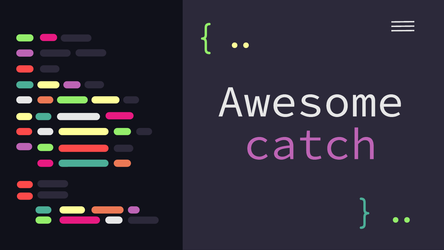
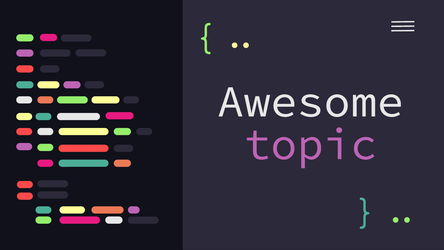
catch: catch -> topic (310, 144)
